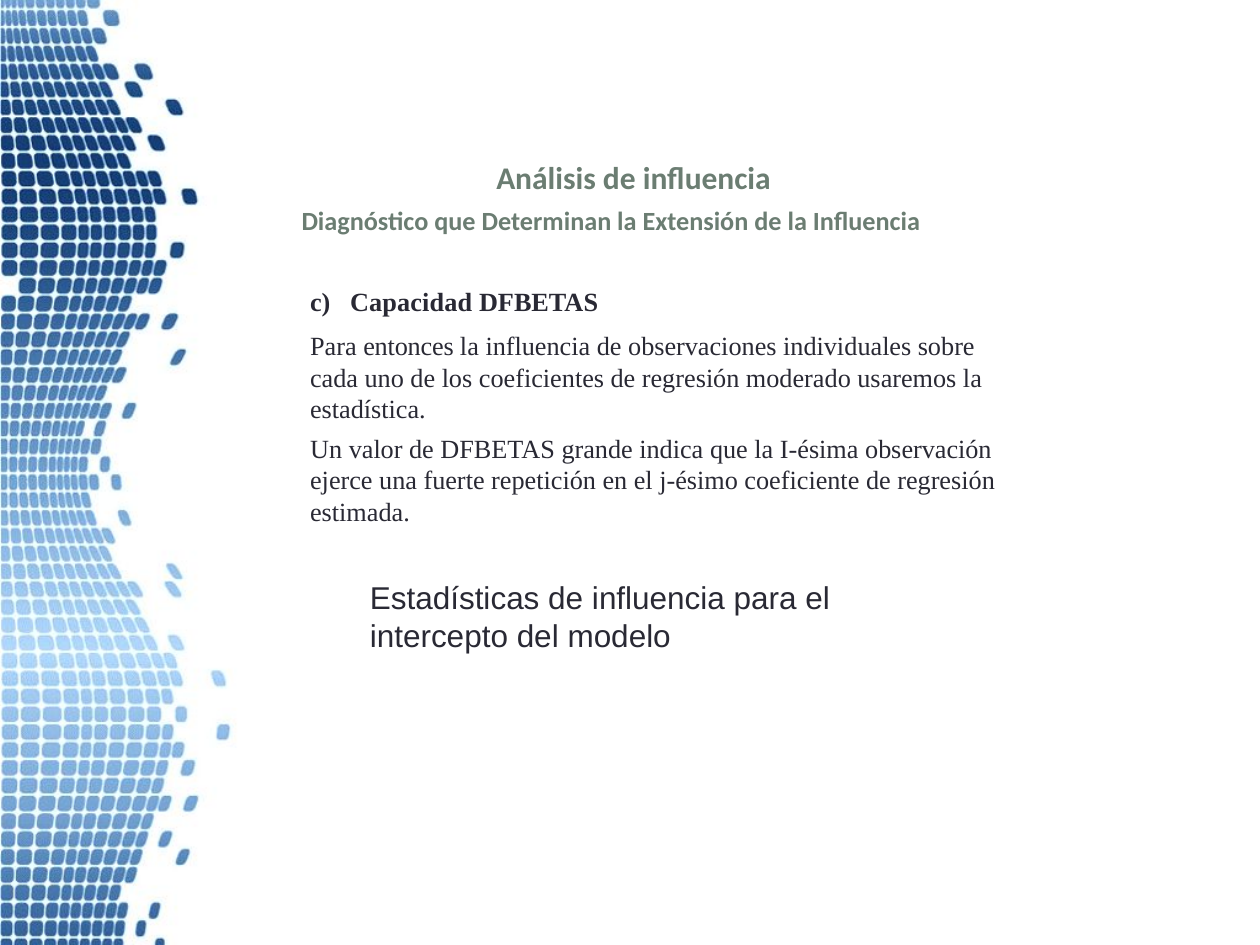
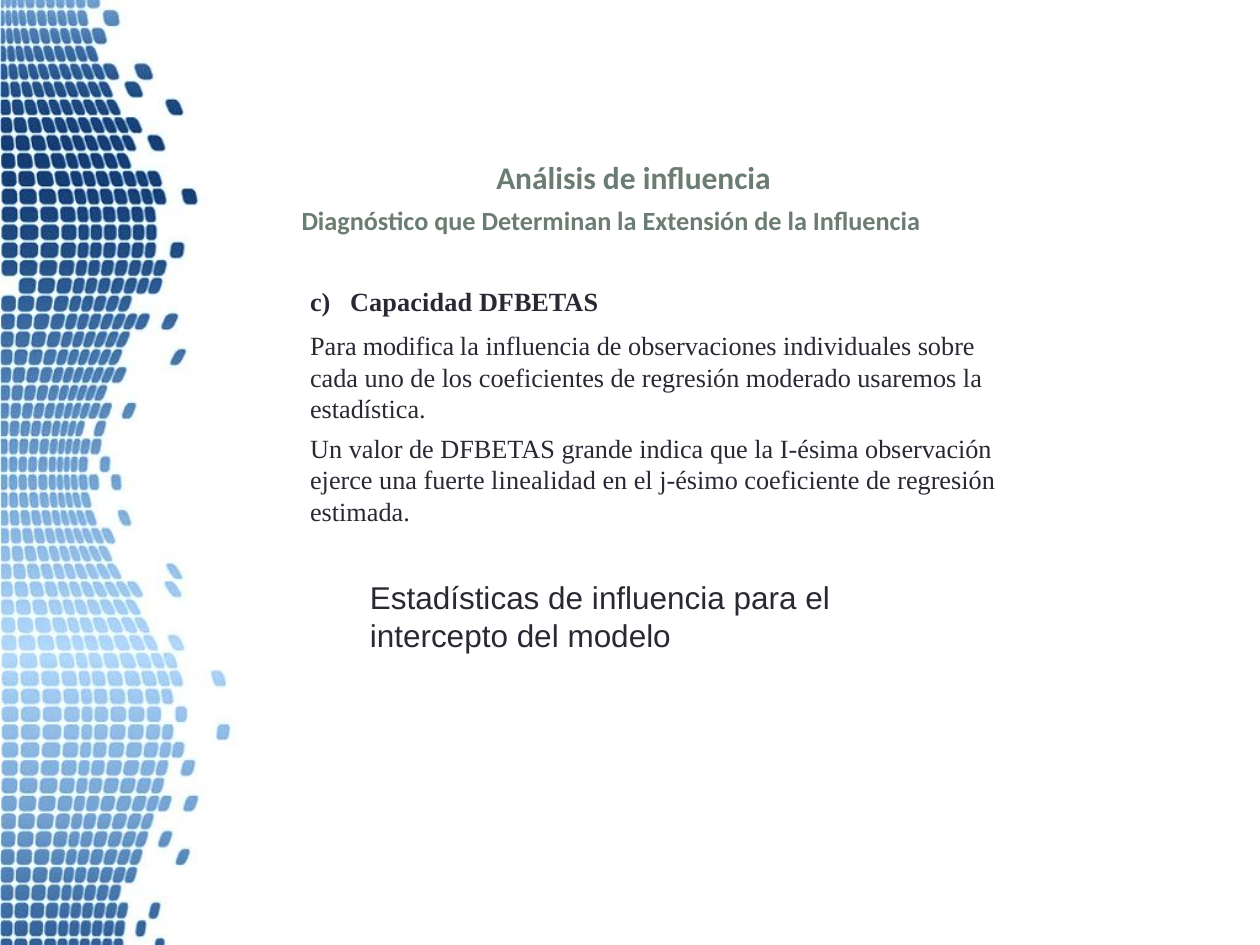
entonces: entonces -> modifica (409, 347)
repetición: repetición -> linealidad (544, 481)
